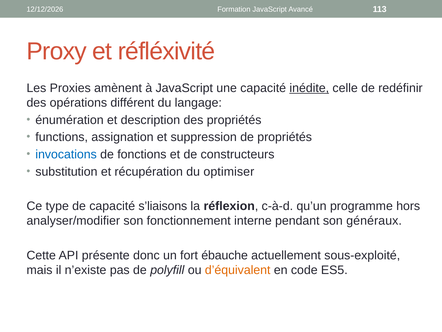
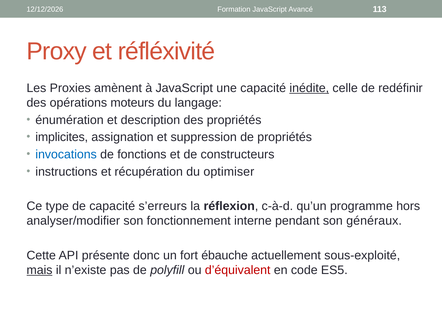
différent: différent -> moteurs (132, 103)
functions: functions -> implicites (62, 137)
substitution: substitution -> instructions (66, 171)
s’liaisons: s’liaisons -> s’erreurs (163, 206)
mais underline: none -> present (39, 270)
d’équivalent colour: orange -> red (238, 270)
